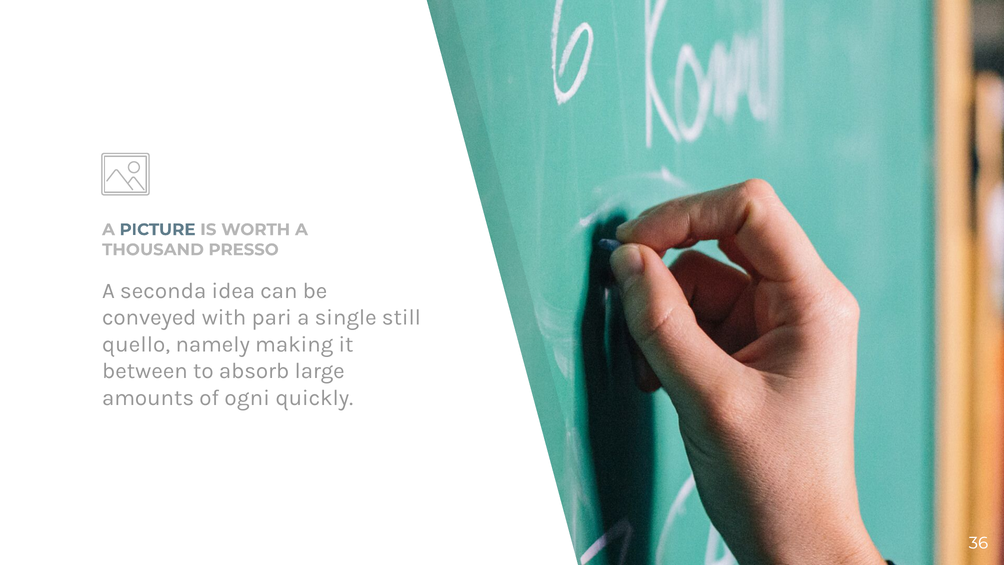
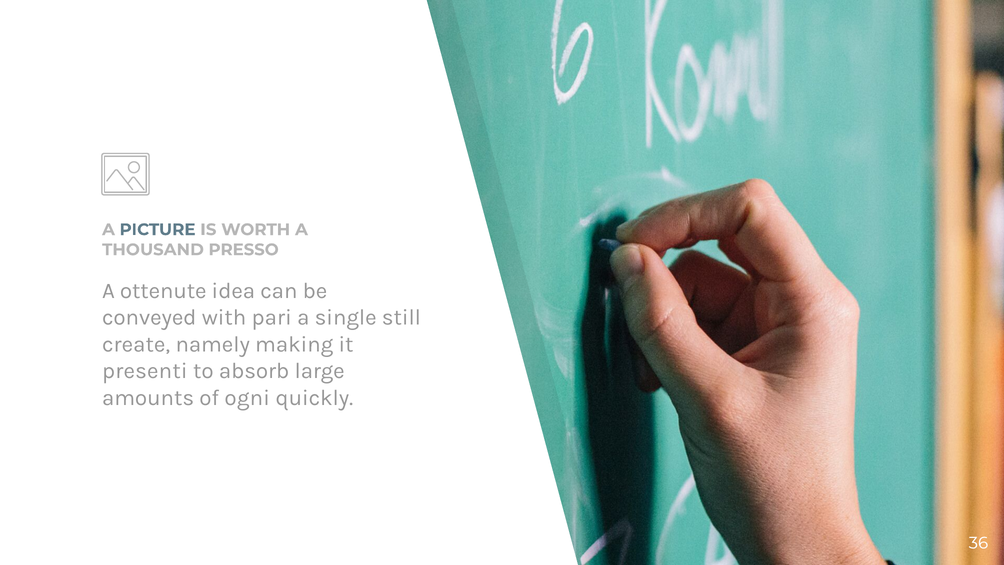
seconda: seconda -> ottenute (163, 291)
quello: quello -> create (136, 344)
between: between -> presenti (145, 371)
